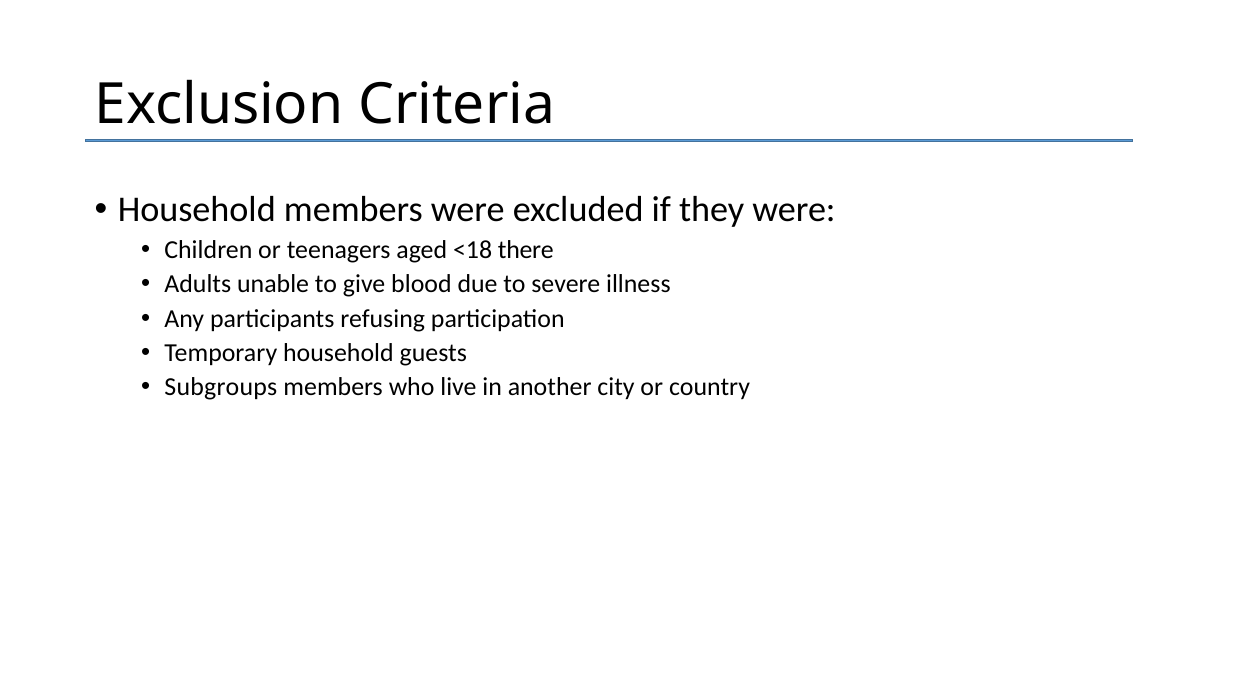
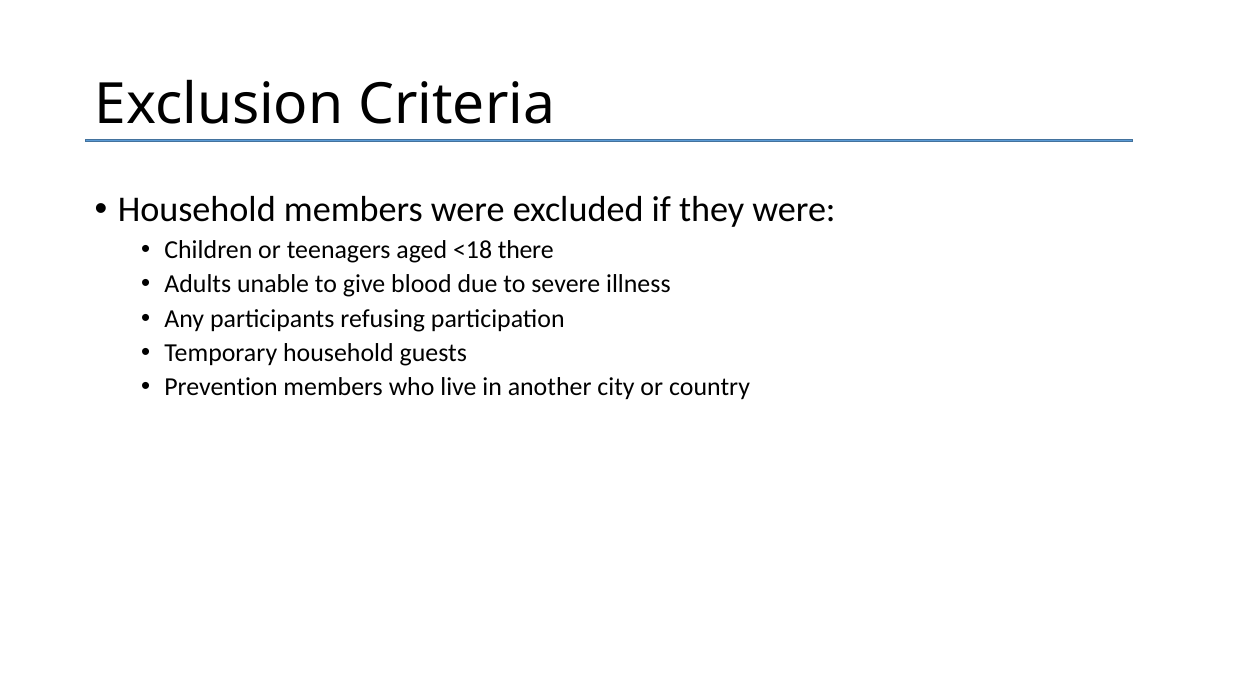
Subgroups: Subgroups -> Prevention (221, 387)
